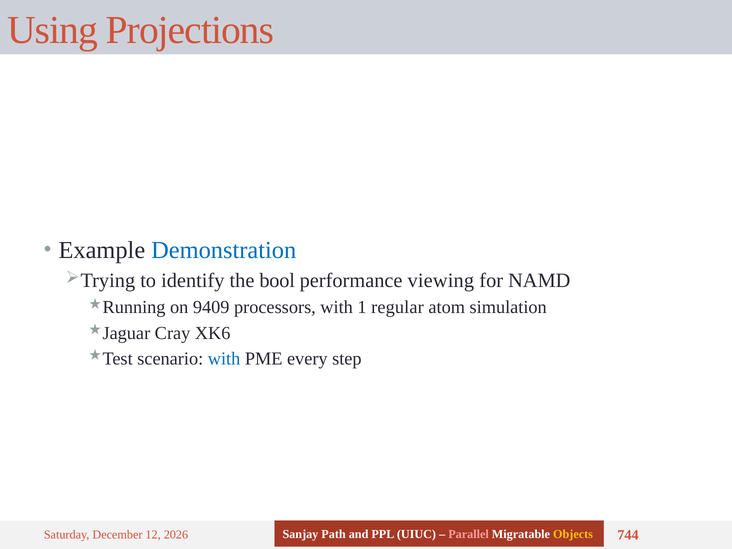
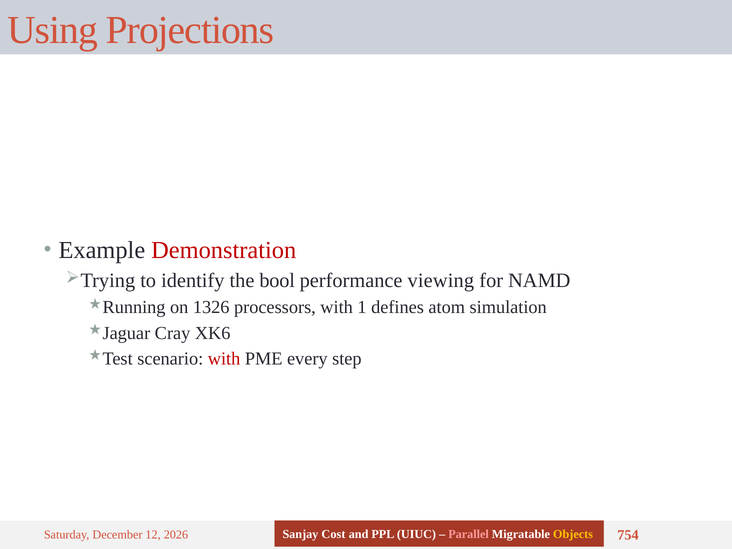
Demonstration colour: blue -> red (224, 250)
9409: 9409 -> 1326 (211, 307)
regular: regular -> defines (398, 307)
with colour: blue -> red (224, 359)
Path: Path -> Cost (334, 534)
744: 744 -> 754 (628, 535)
